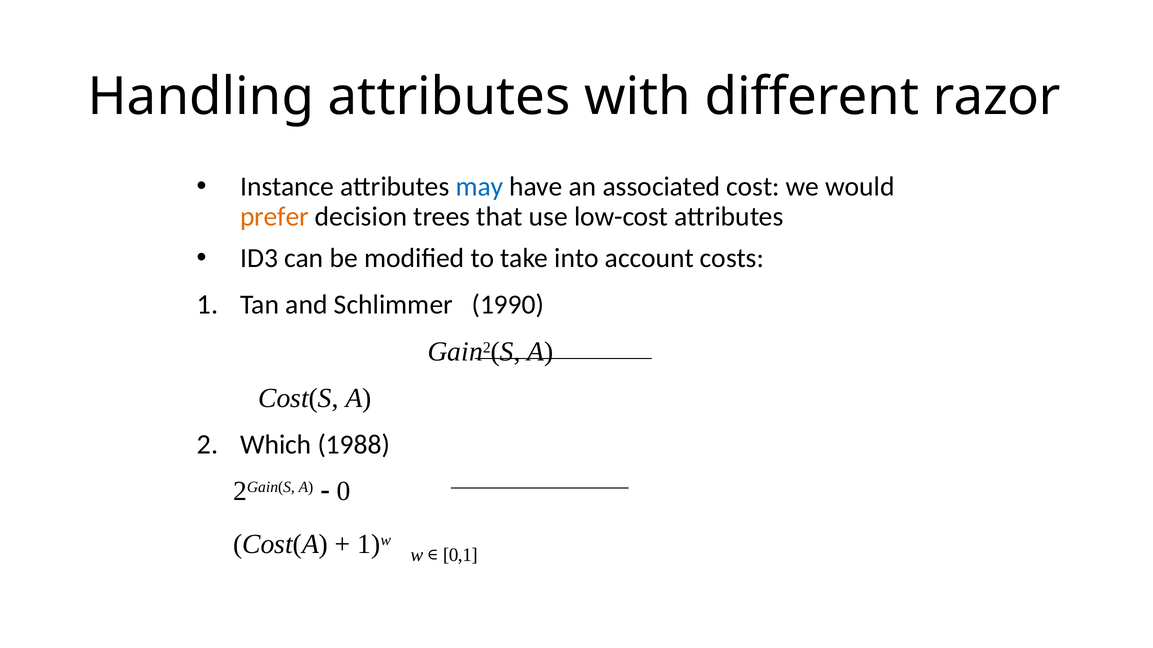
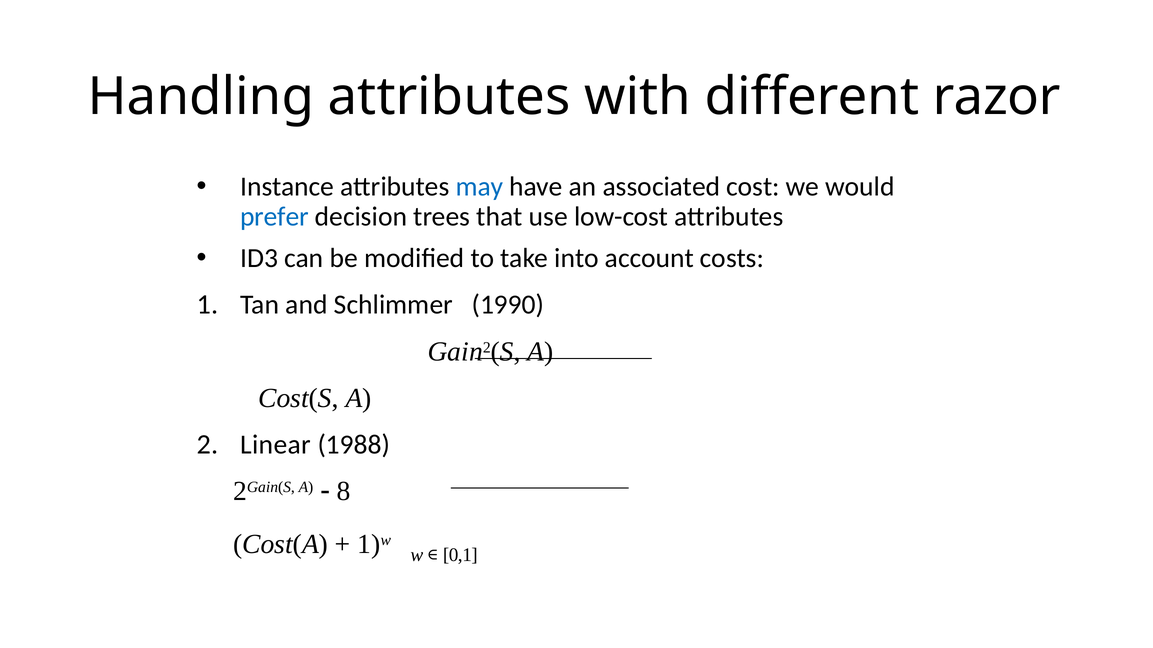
prefer colour: orange -> blue (274, 217)
Which: Which -> Linear (276, 445)
0: 0 -> 8 (344, 492)
